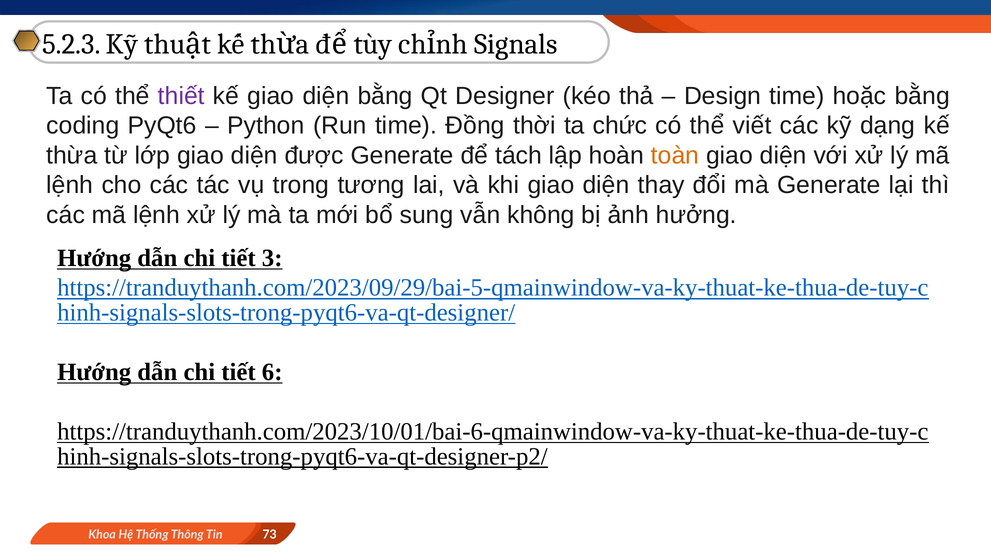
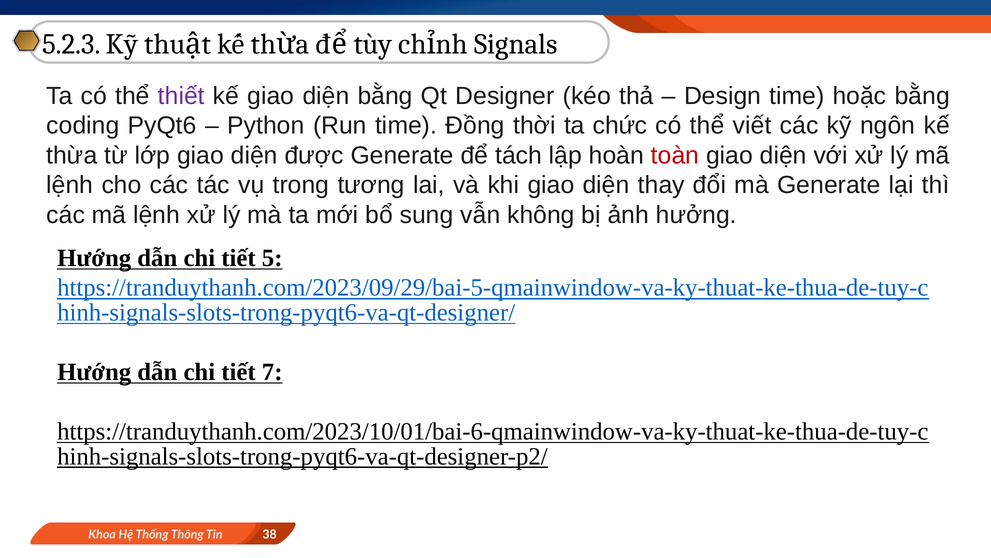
dạng: dạng -> ngôn (888, 126)
toàn colour: orange -> red (675, 155)
3: 3 -> 5 (272, 258)
6: 6 -> 7 (272, 372)
73: 73 -> 38 (270, 534)
